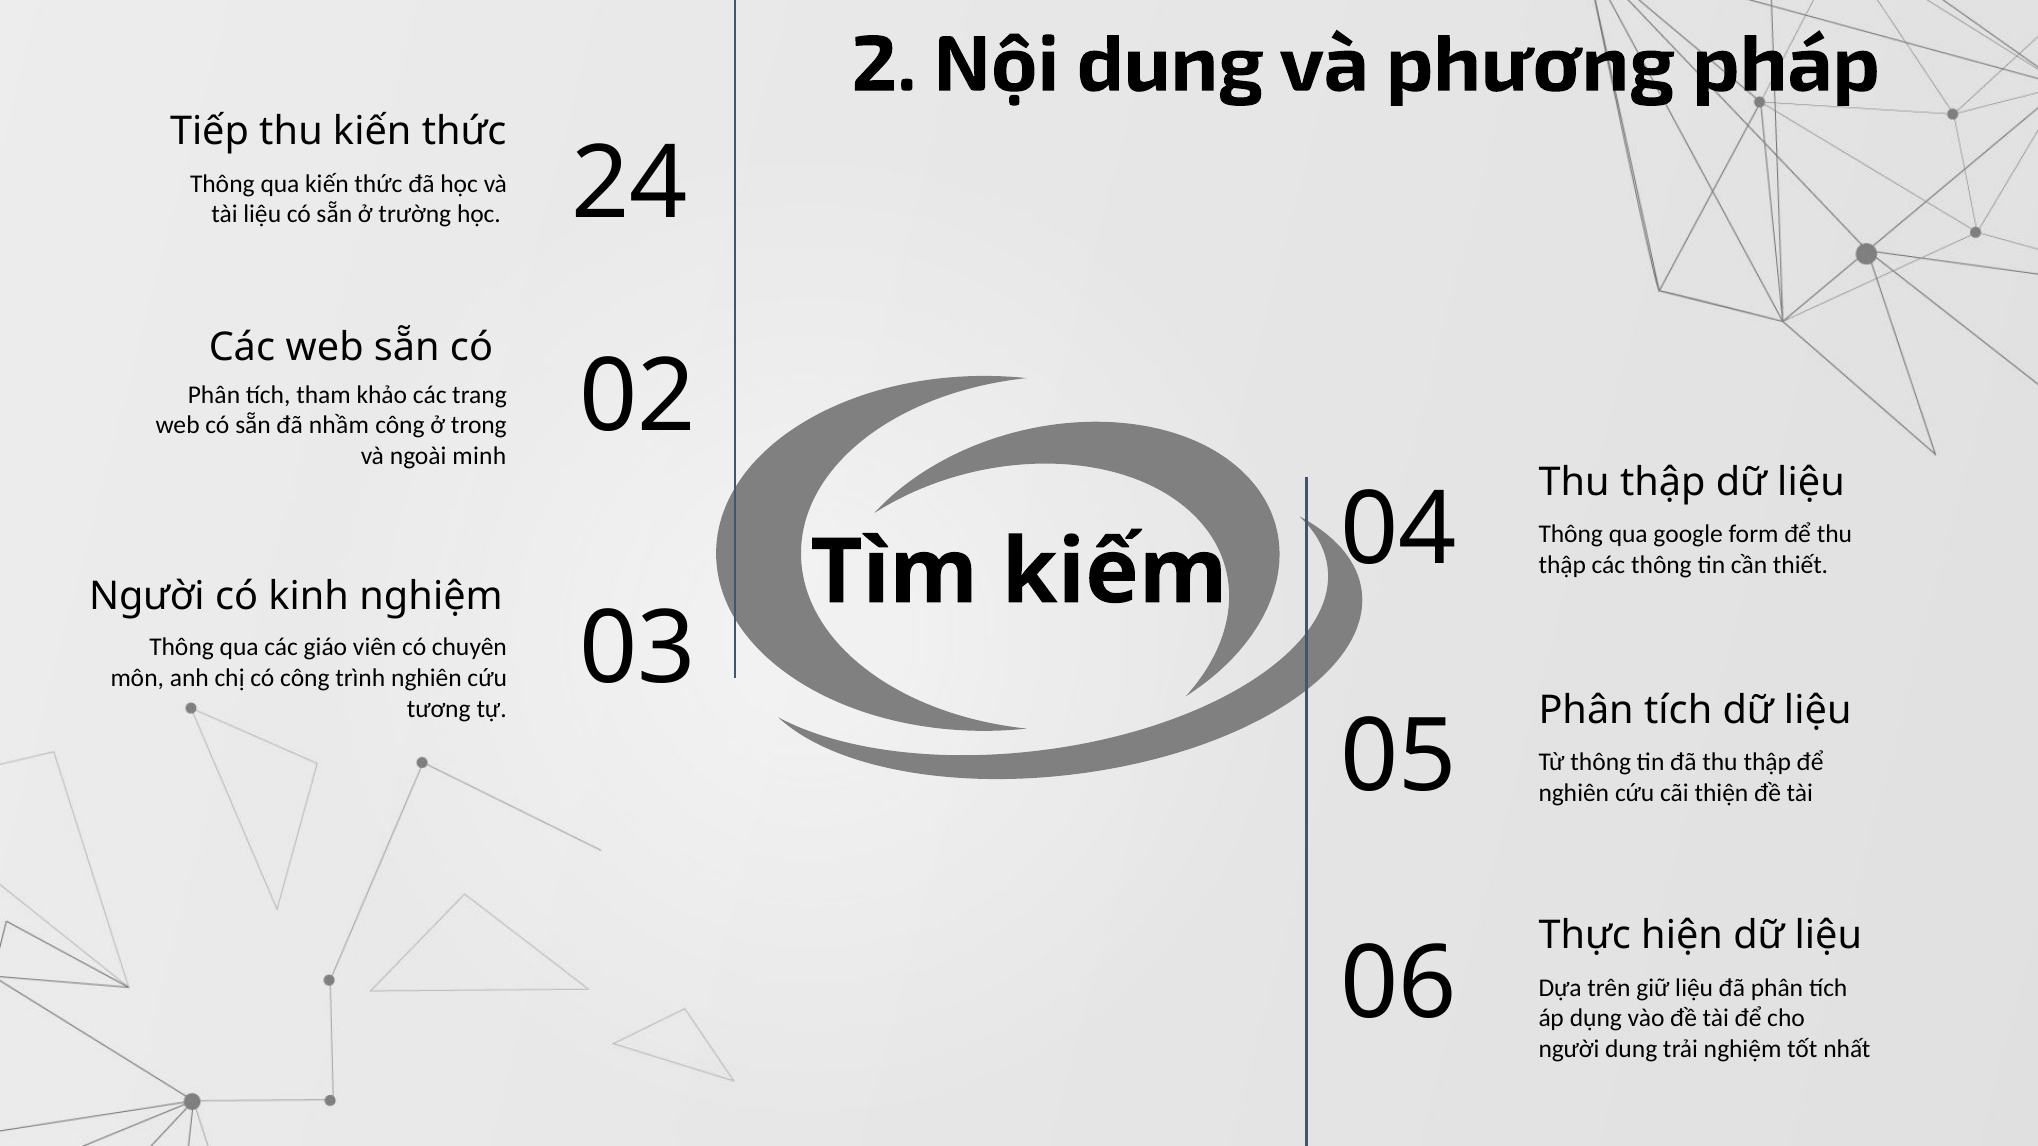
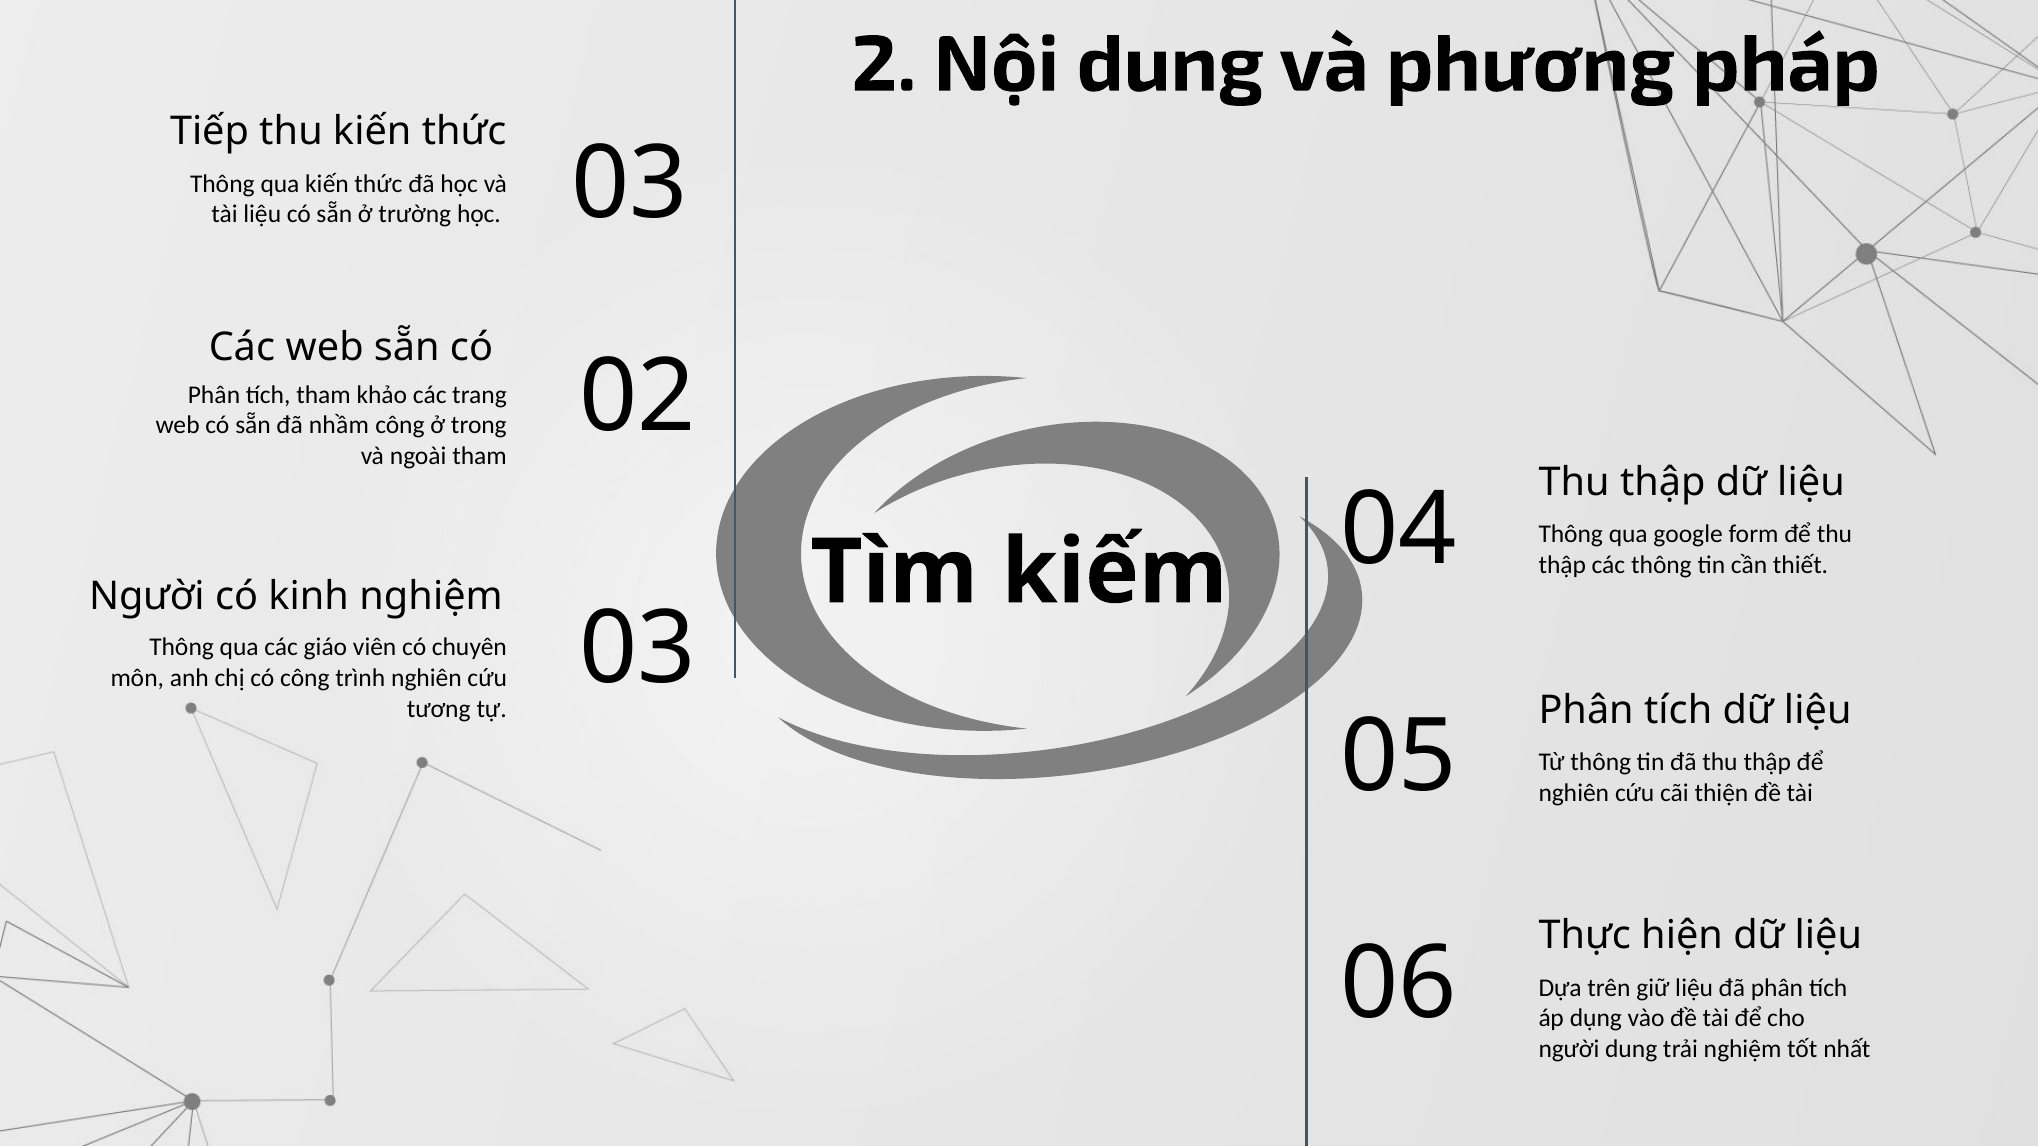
học 24: 24 -> 03 (629, 184)
ngoài minh: minh -> tham (479, 456)
